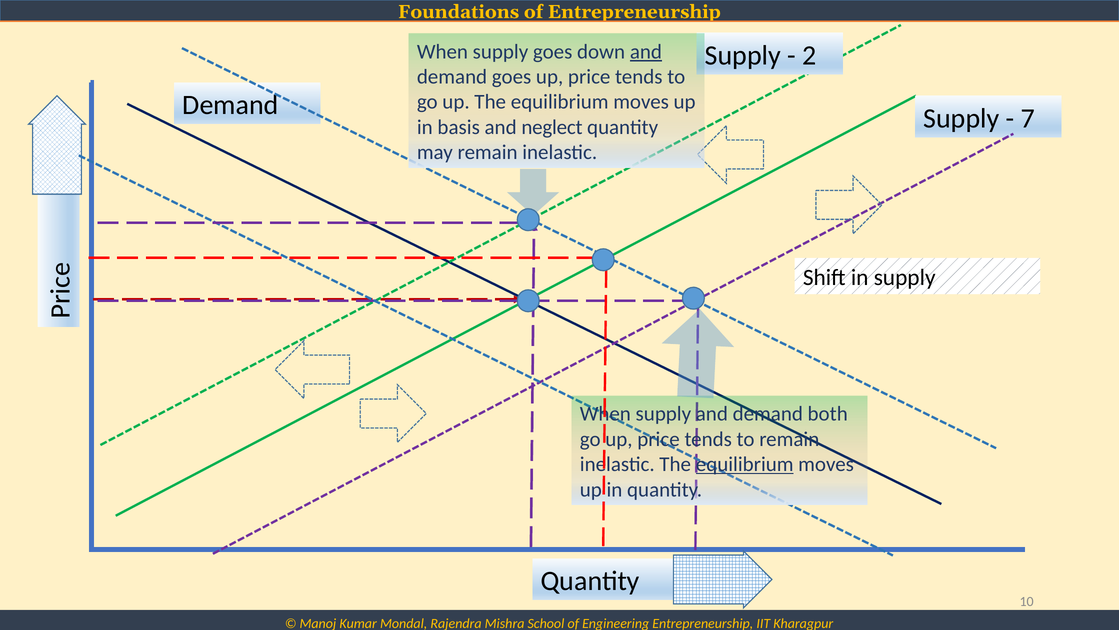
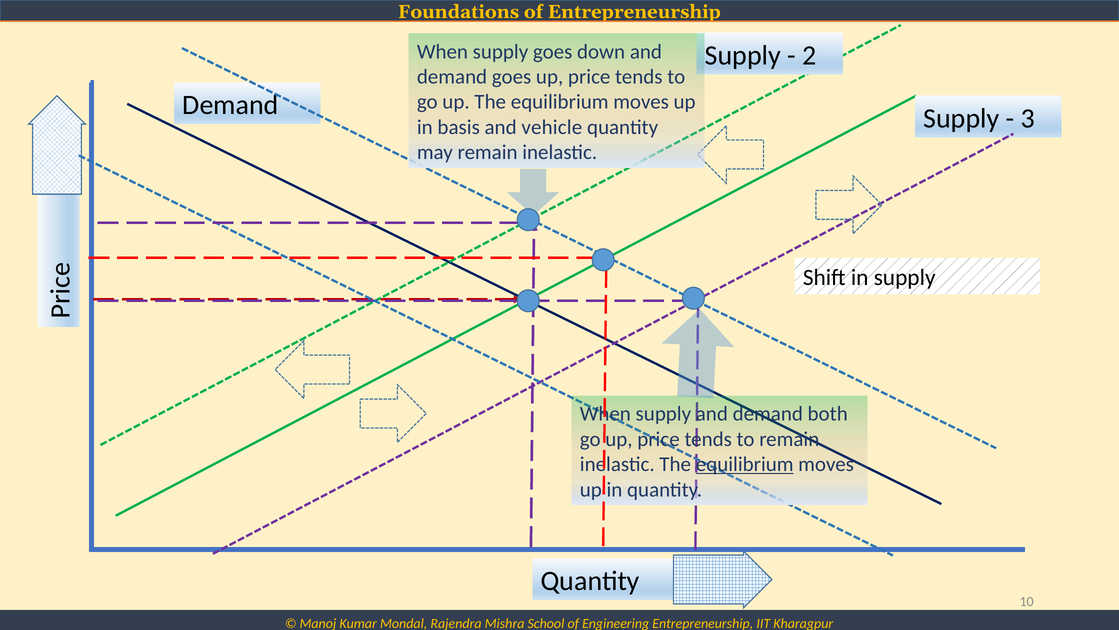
and underline: present -> none (646, 52)
7: 7 -> 3 (1028, 119)
neglect: neglect -> vehicle (552, 127)
